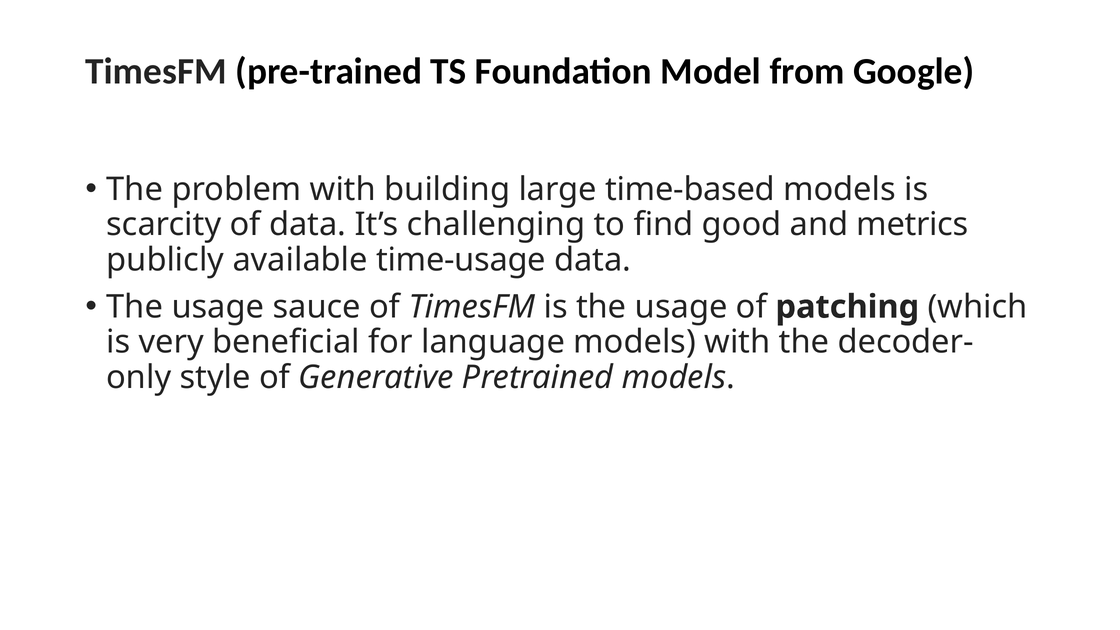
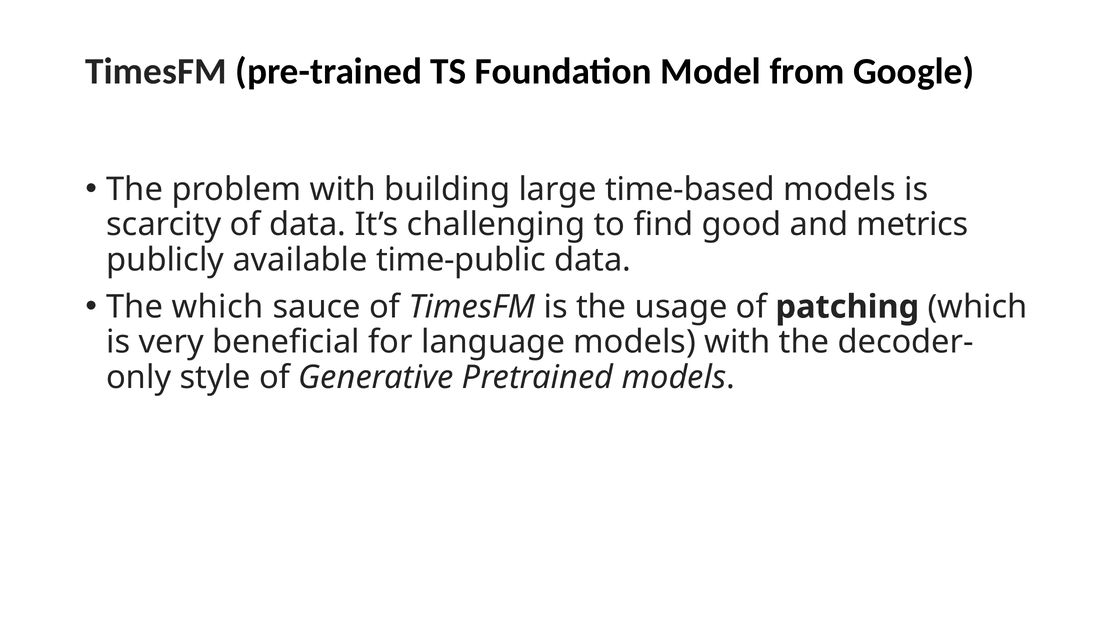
time-usage: time-usage -> time-public (461, 260)
usage: usage -> which (218, 307)
